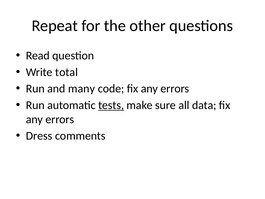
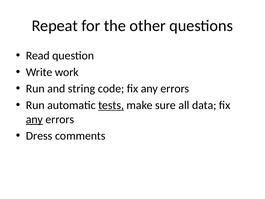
total: total -> work (67, 72)
many: many -> string (82, 89)
any underline: none -> present (34, 119)
